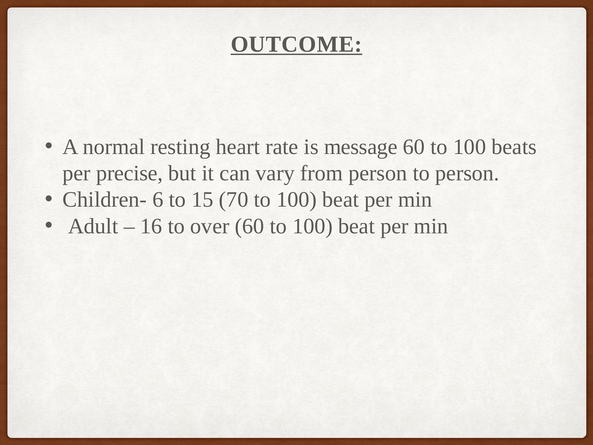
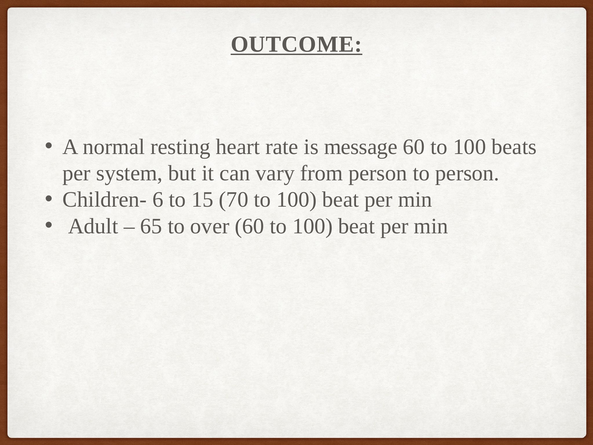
precise: precise -> system (129, 173)
16: 16 -> 65 (151, 226)
